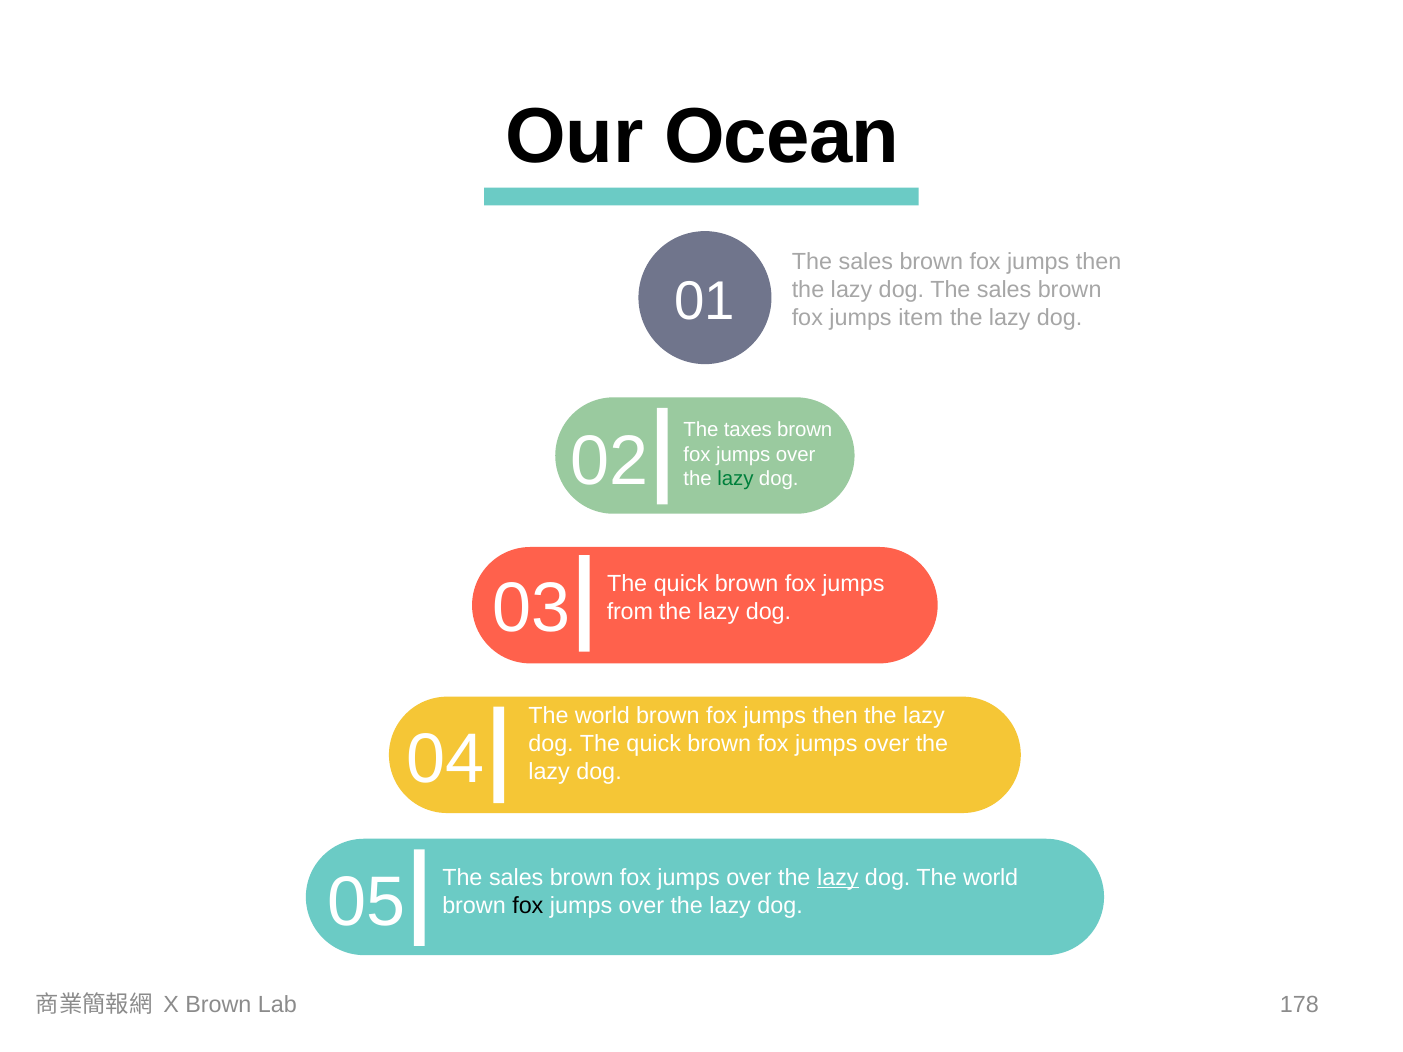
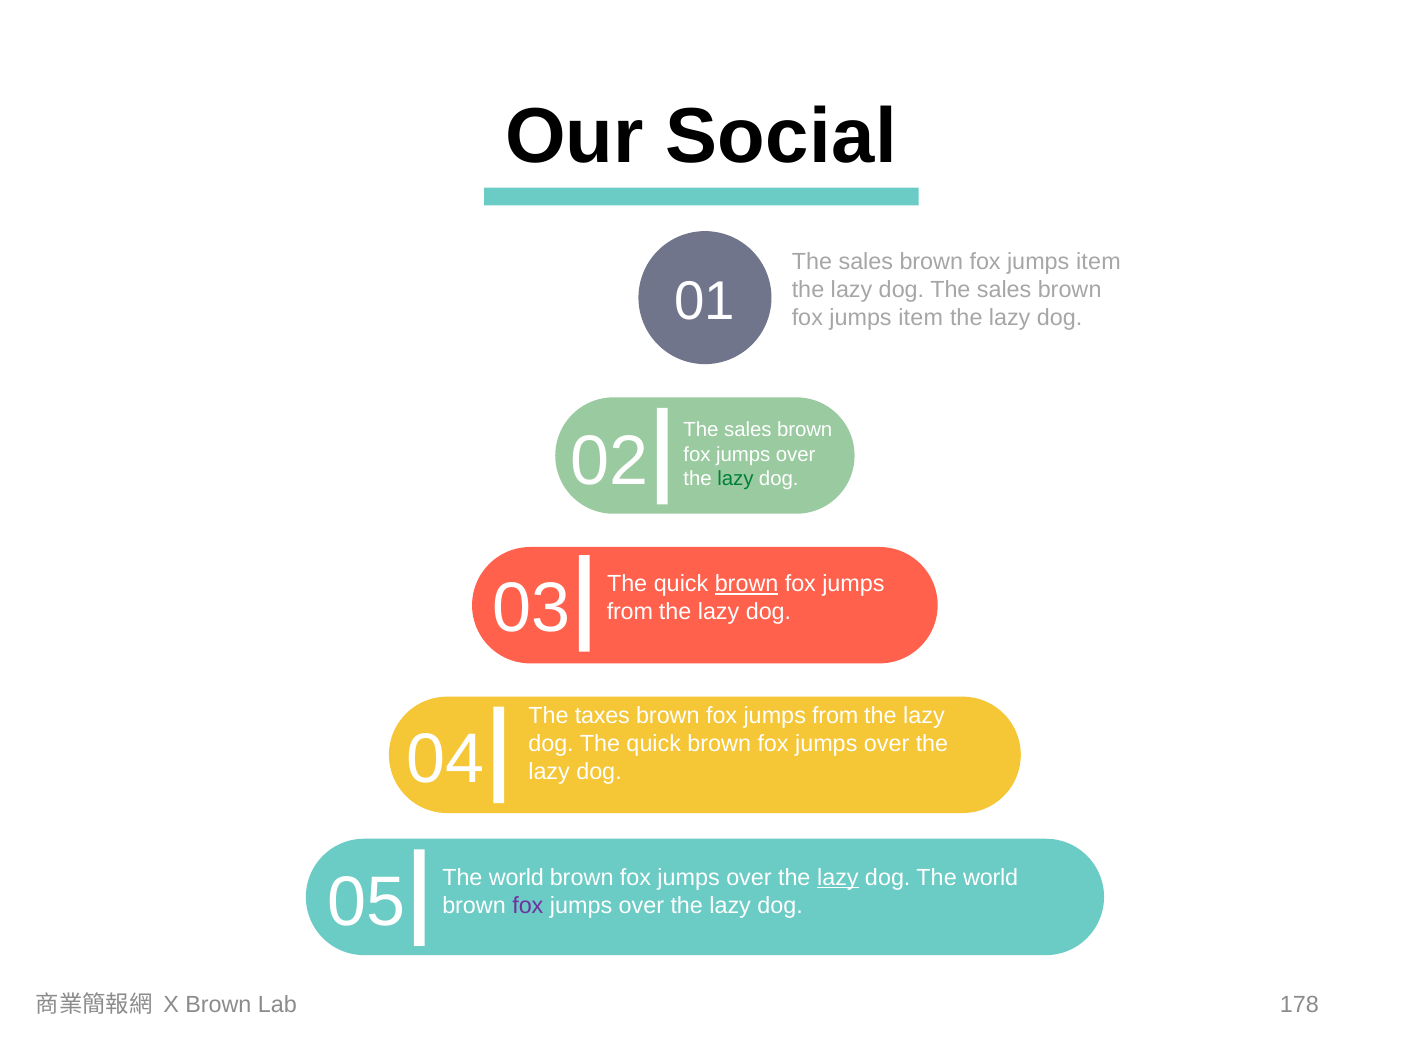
Ocean: Ocean -> Social (781, 137)
then: then -> item (1098, 262)
taxes: taxes -> sales (748, 430)
brown underline: none -> present (747, 584)
world: world -> taxes (602, 716)
then: then -> from (835, 716)
sales: sales -> world (516, 878)
fox colour: black -> purple (528, 906)
